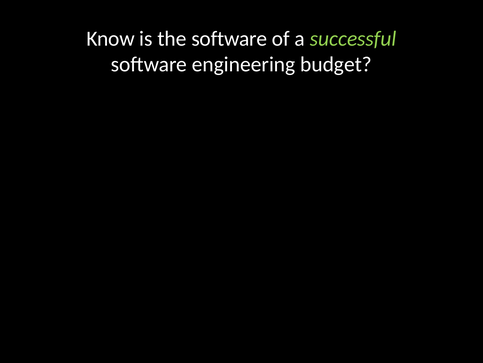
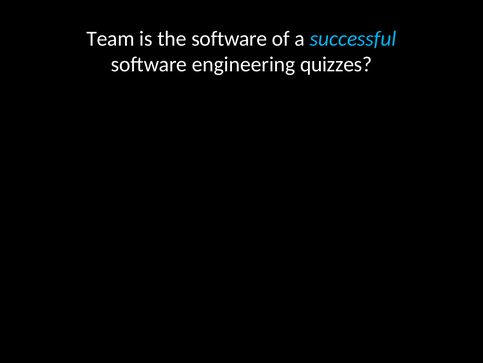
Know: Know -> Team (111, 39)
successful colour: light green -> light blue (353, 39)
budget: budget -> quizzes (336, 64)
